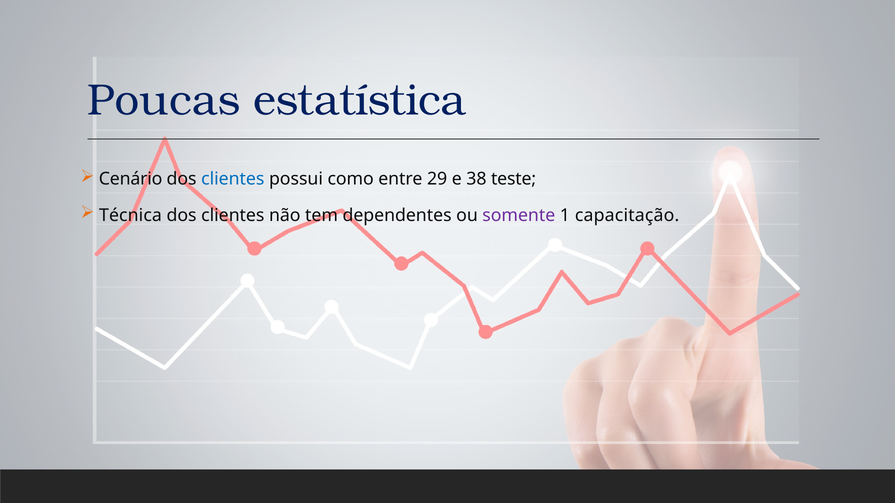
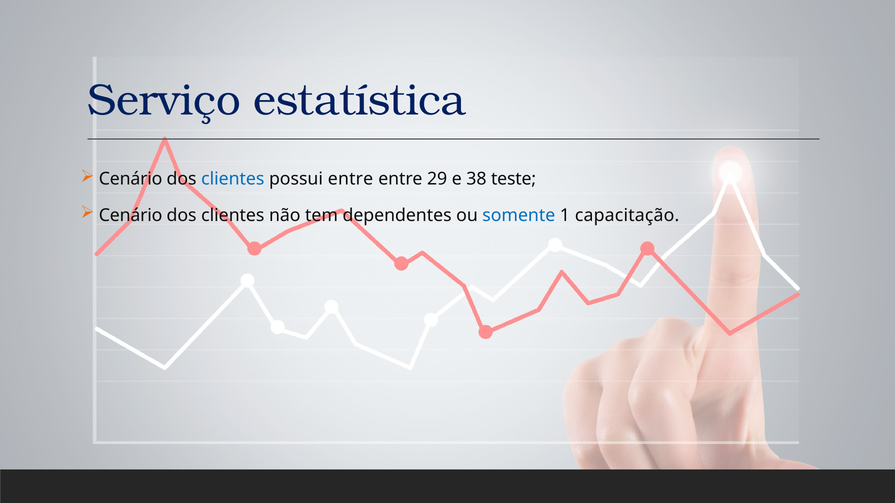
Poucas: Poucas -> Serviço (164, 100)
possui como: como -> entre (351, 179)
Técnica: Técnica -> Cenário (131, 216)
somente colour: purple -> blue (519, 216)
